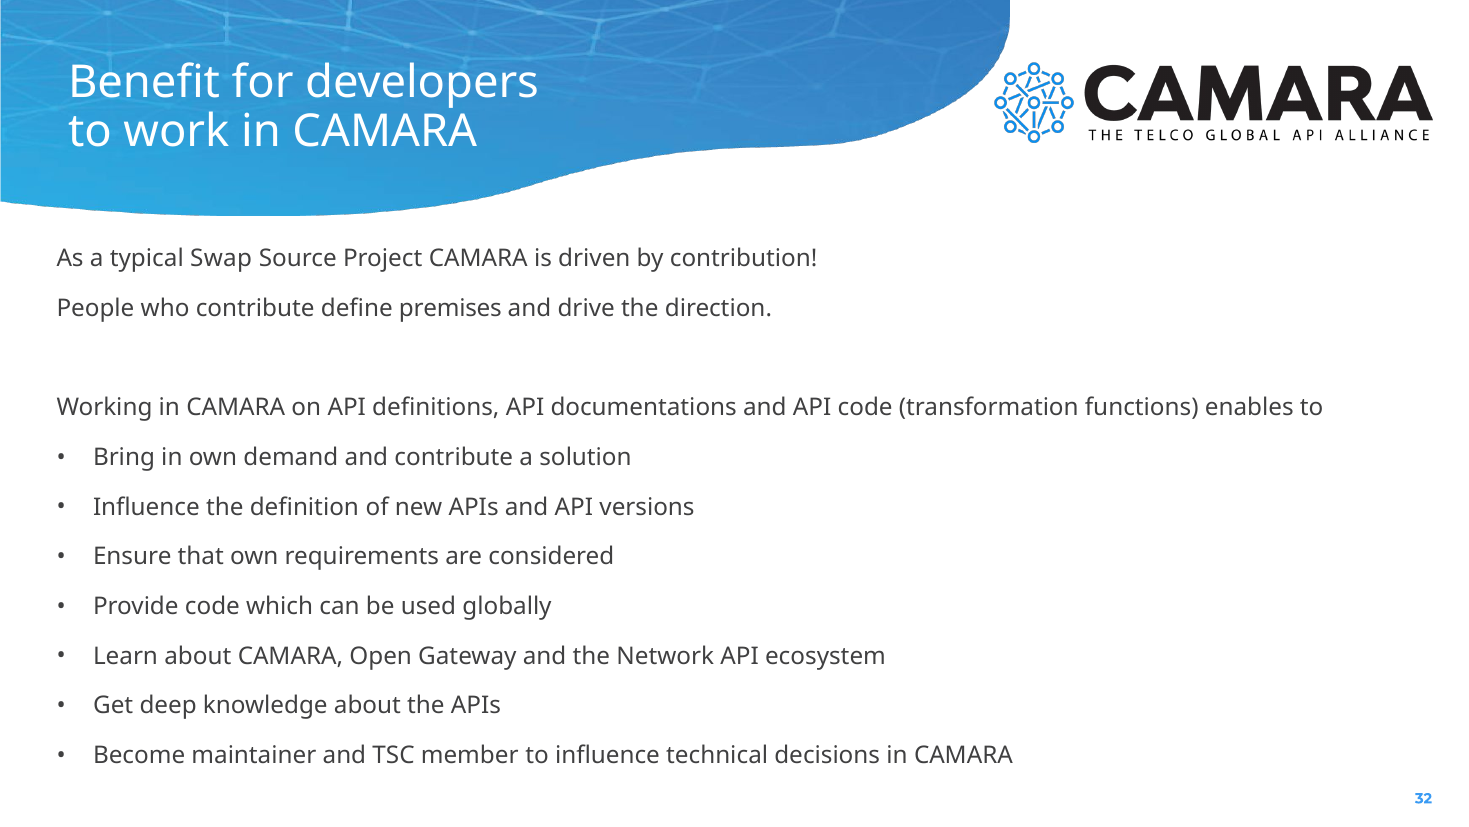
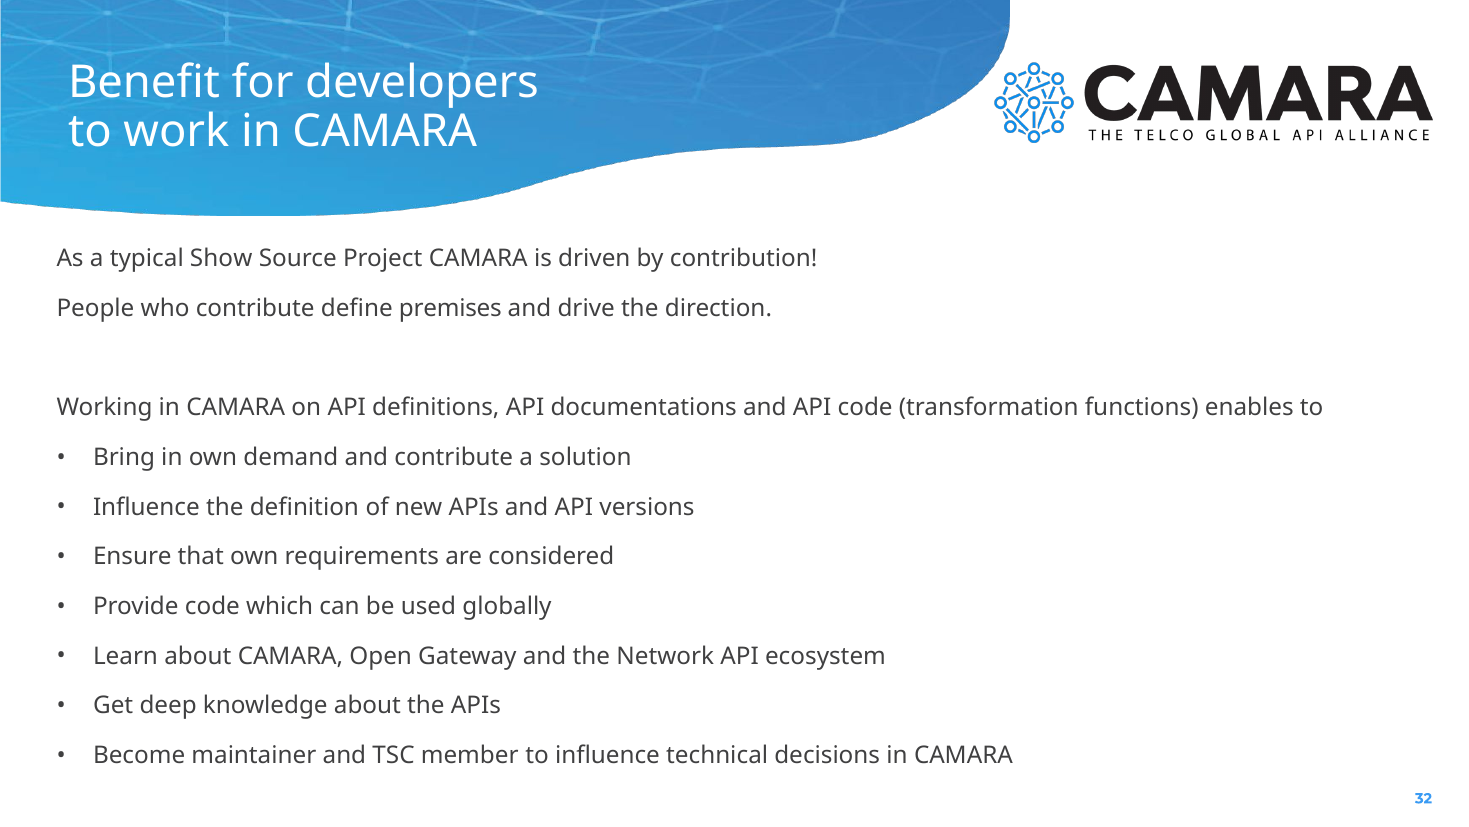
Swap: Swap -> Show (221, 258)
